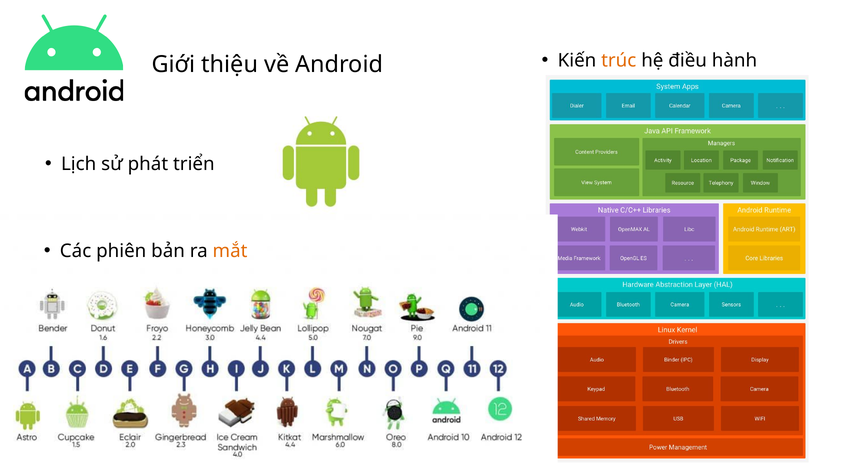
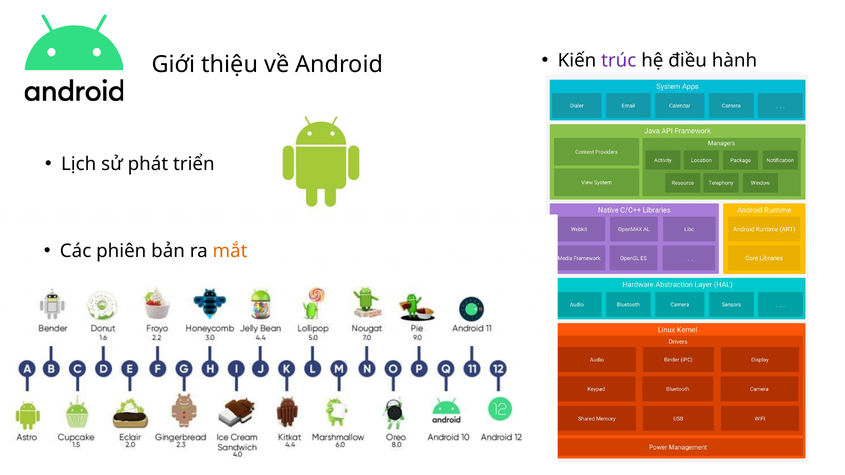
trúc colour: orange -> purple (619, 60)
